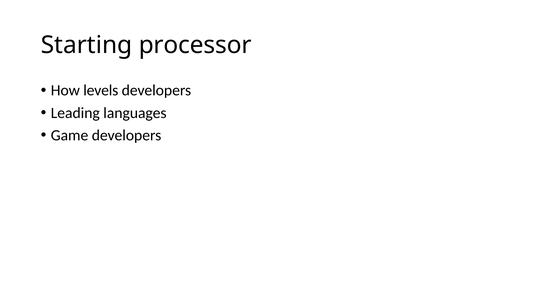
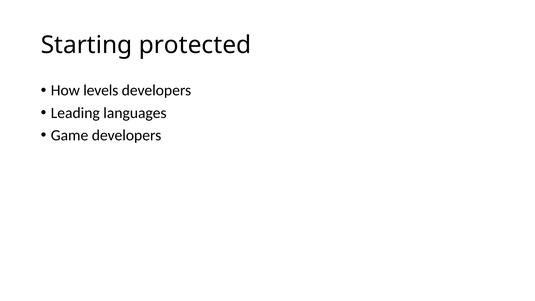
processor: processor -> protected (195, 45)
